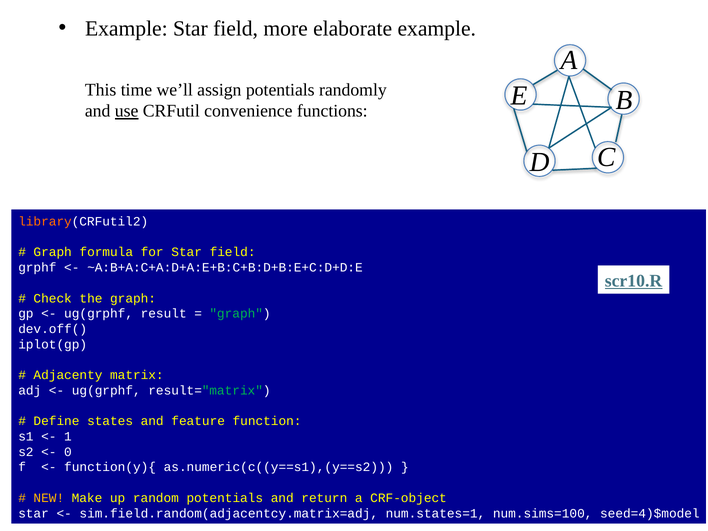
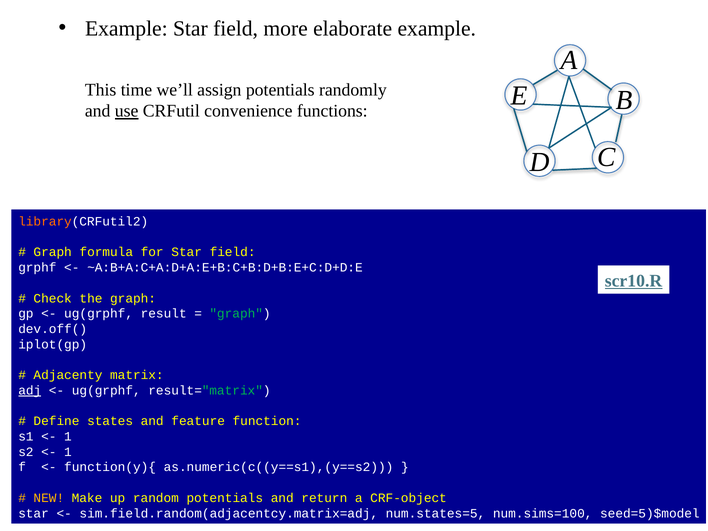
adj underline: none -> present (30, 390)
0: 0 -> 1 (68, 452)
num.states=1: num.states=1 -> num.states=5 (435, 513)
seed=4)$model: seed=4)$model -> seed=5)$model (650, 513)
